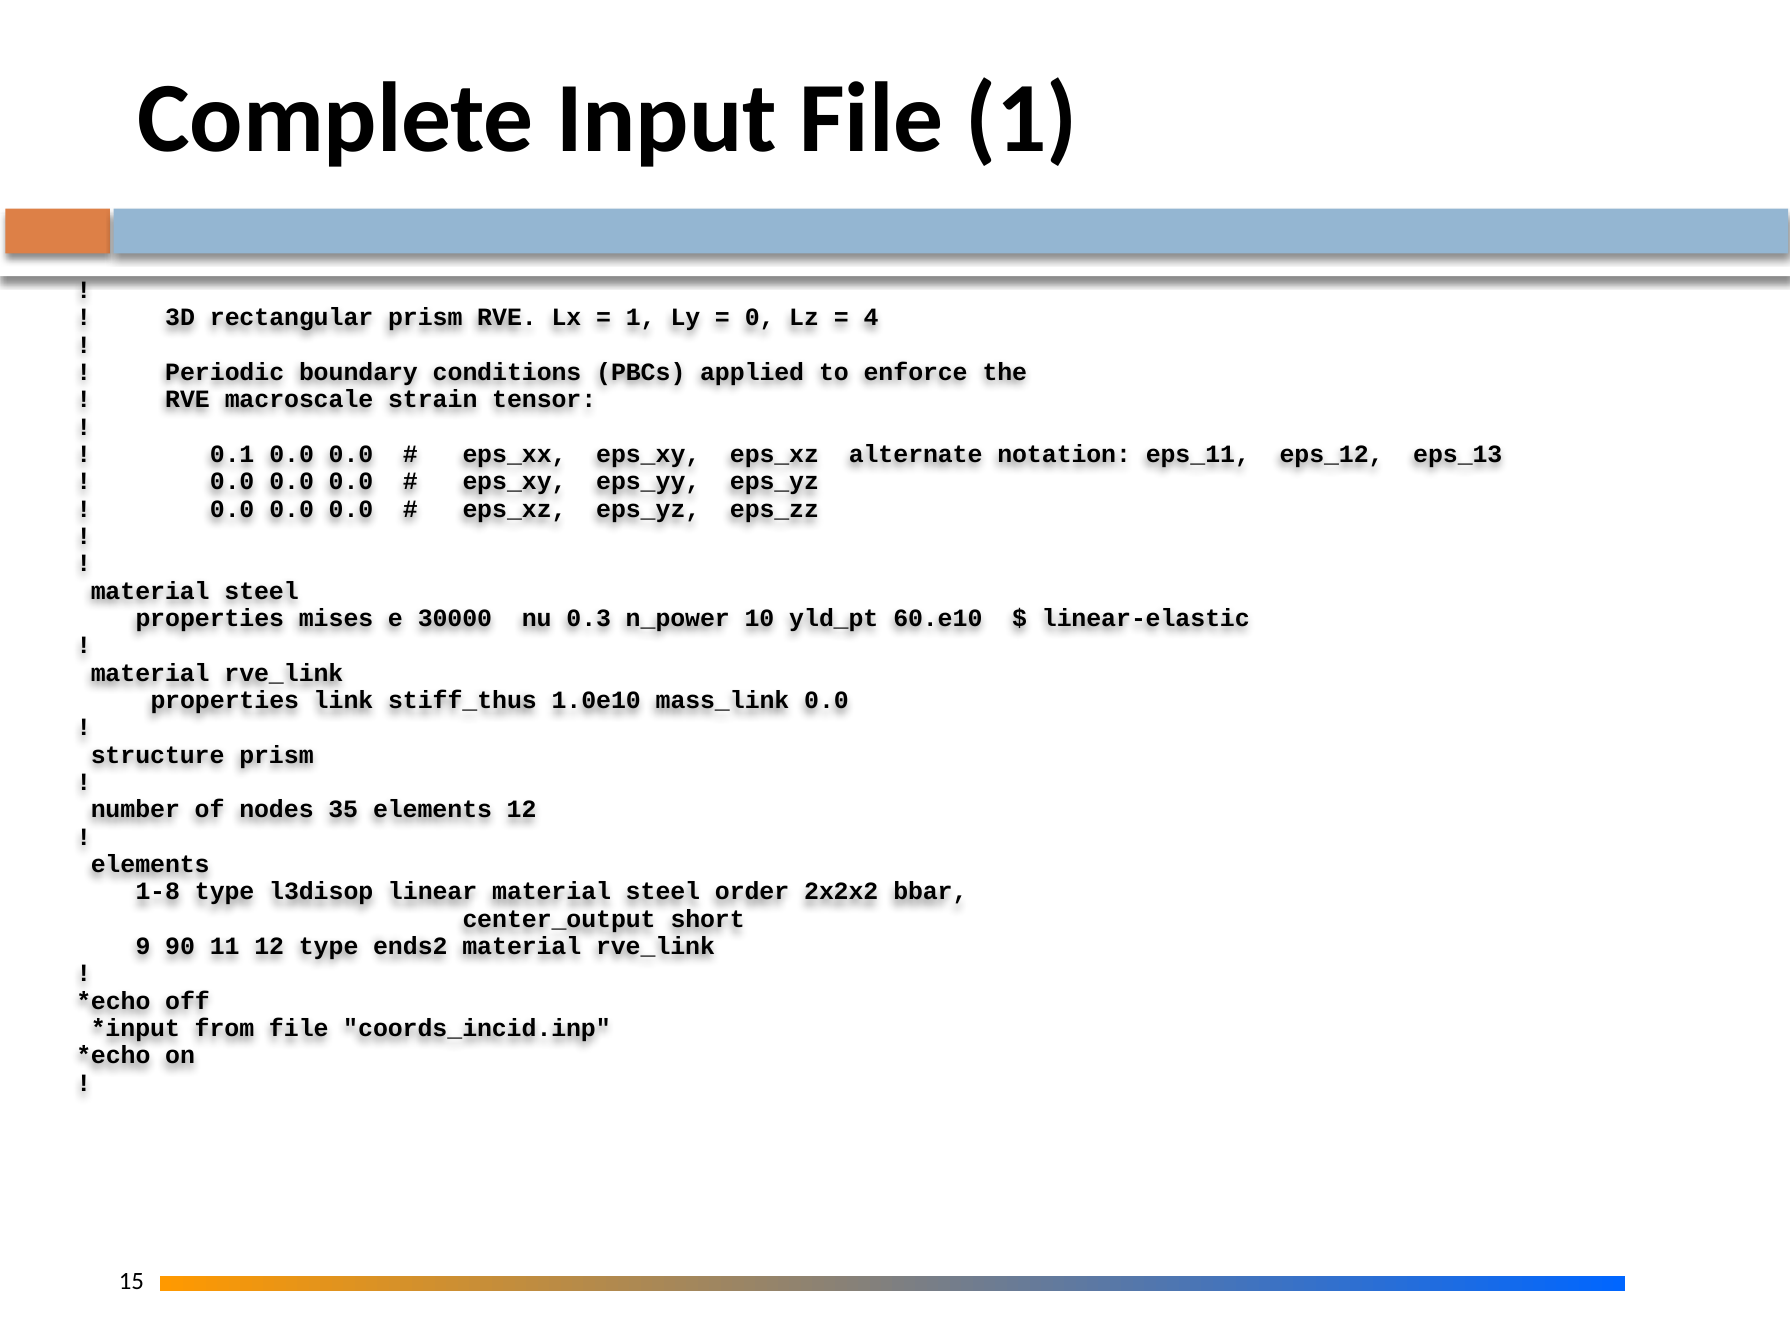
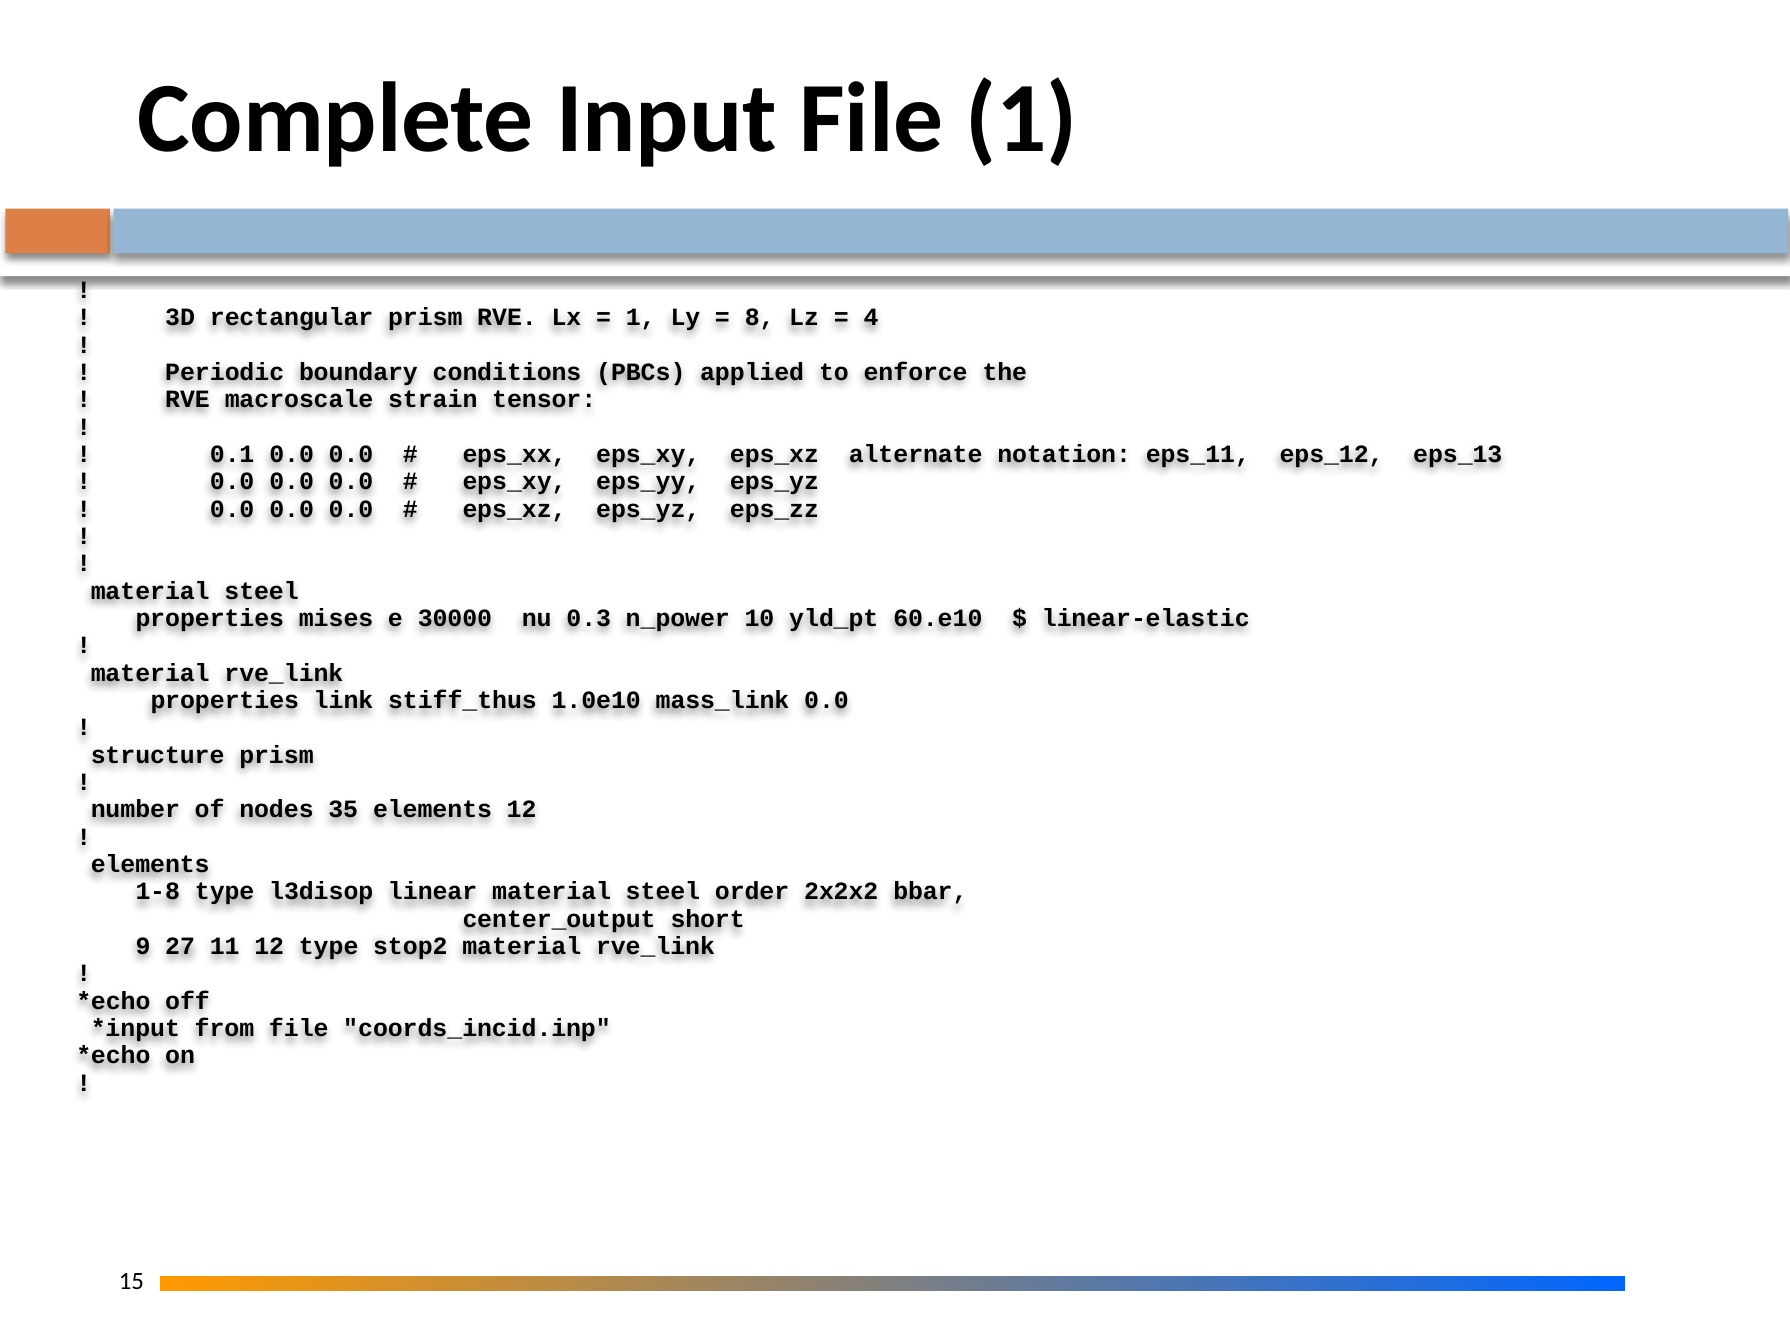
0: 0 -> 8 (760, 318)
90: 90 -> 27 (180, 947)
ends2: ends2 -> stop2 (410, 947)
